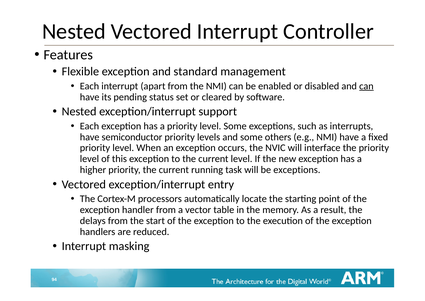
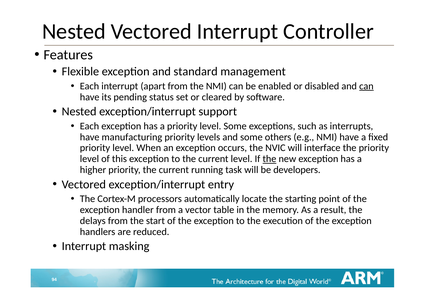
semiconductor: semiconductor -> manufacturing (132, 137)
the underline: none -> present (269, 159)
be exceptions: exceptions -> developers (297, 169)
